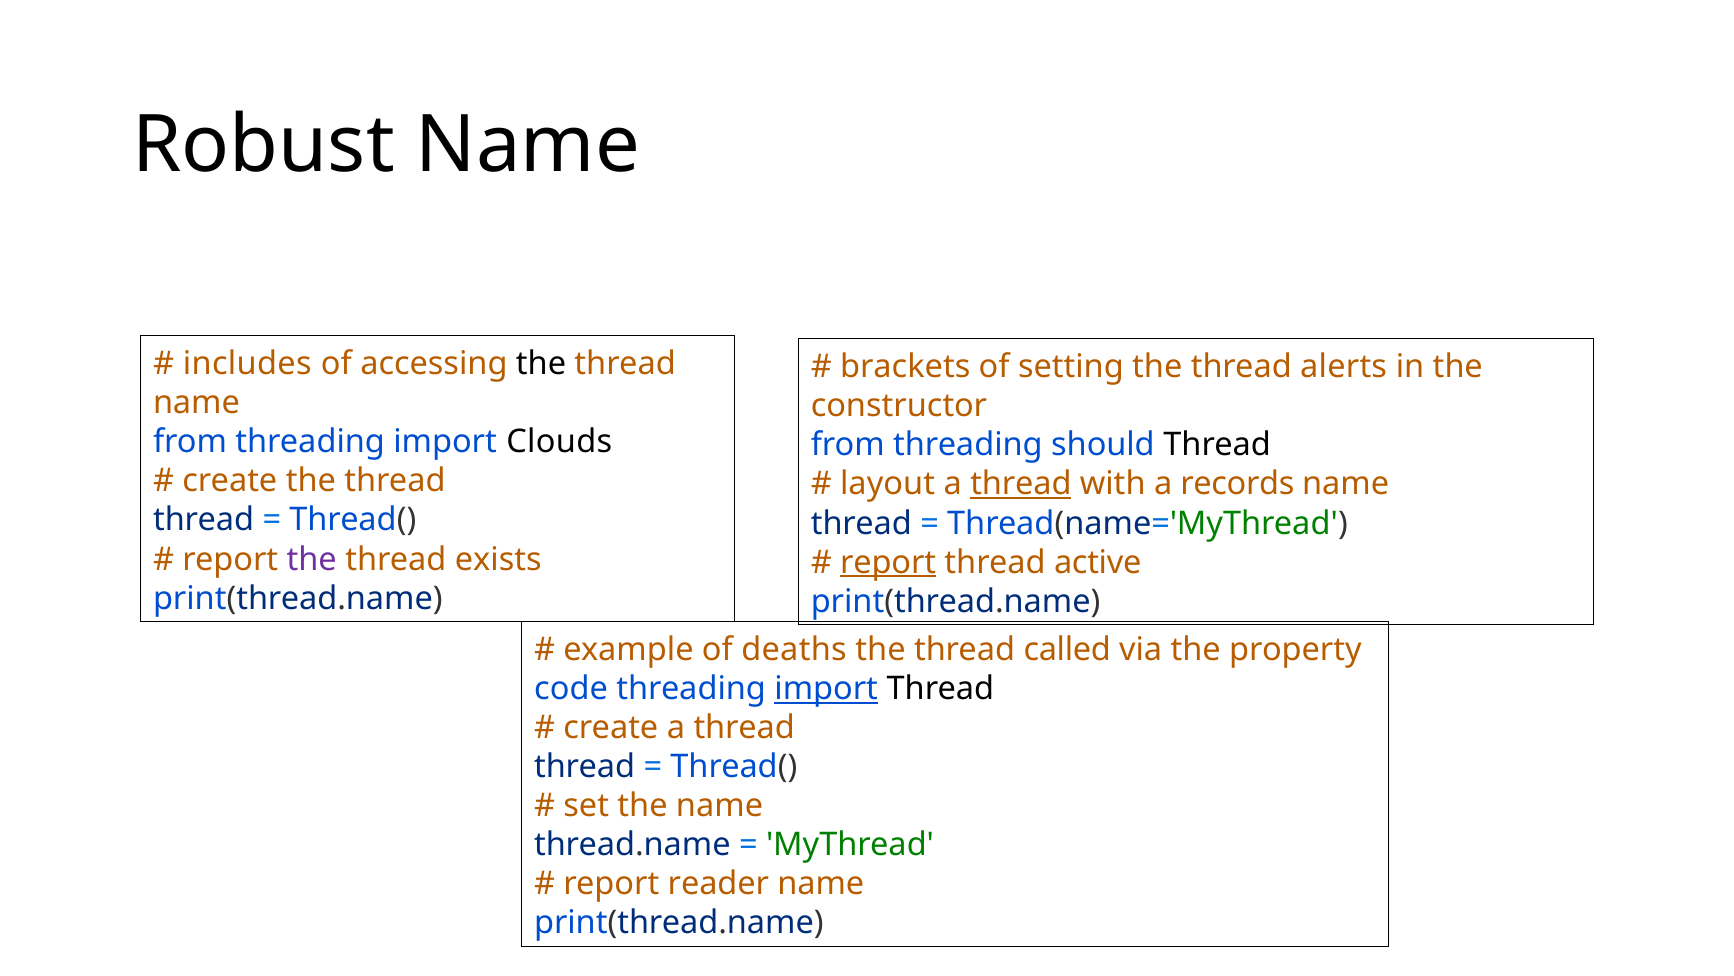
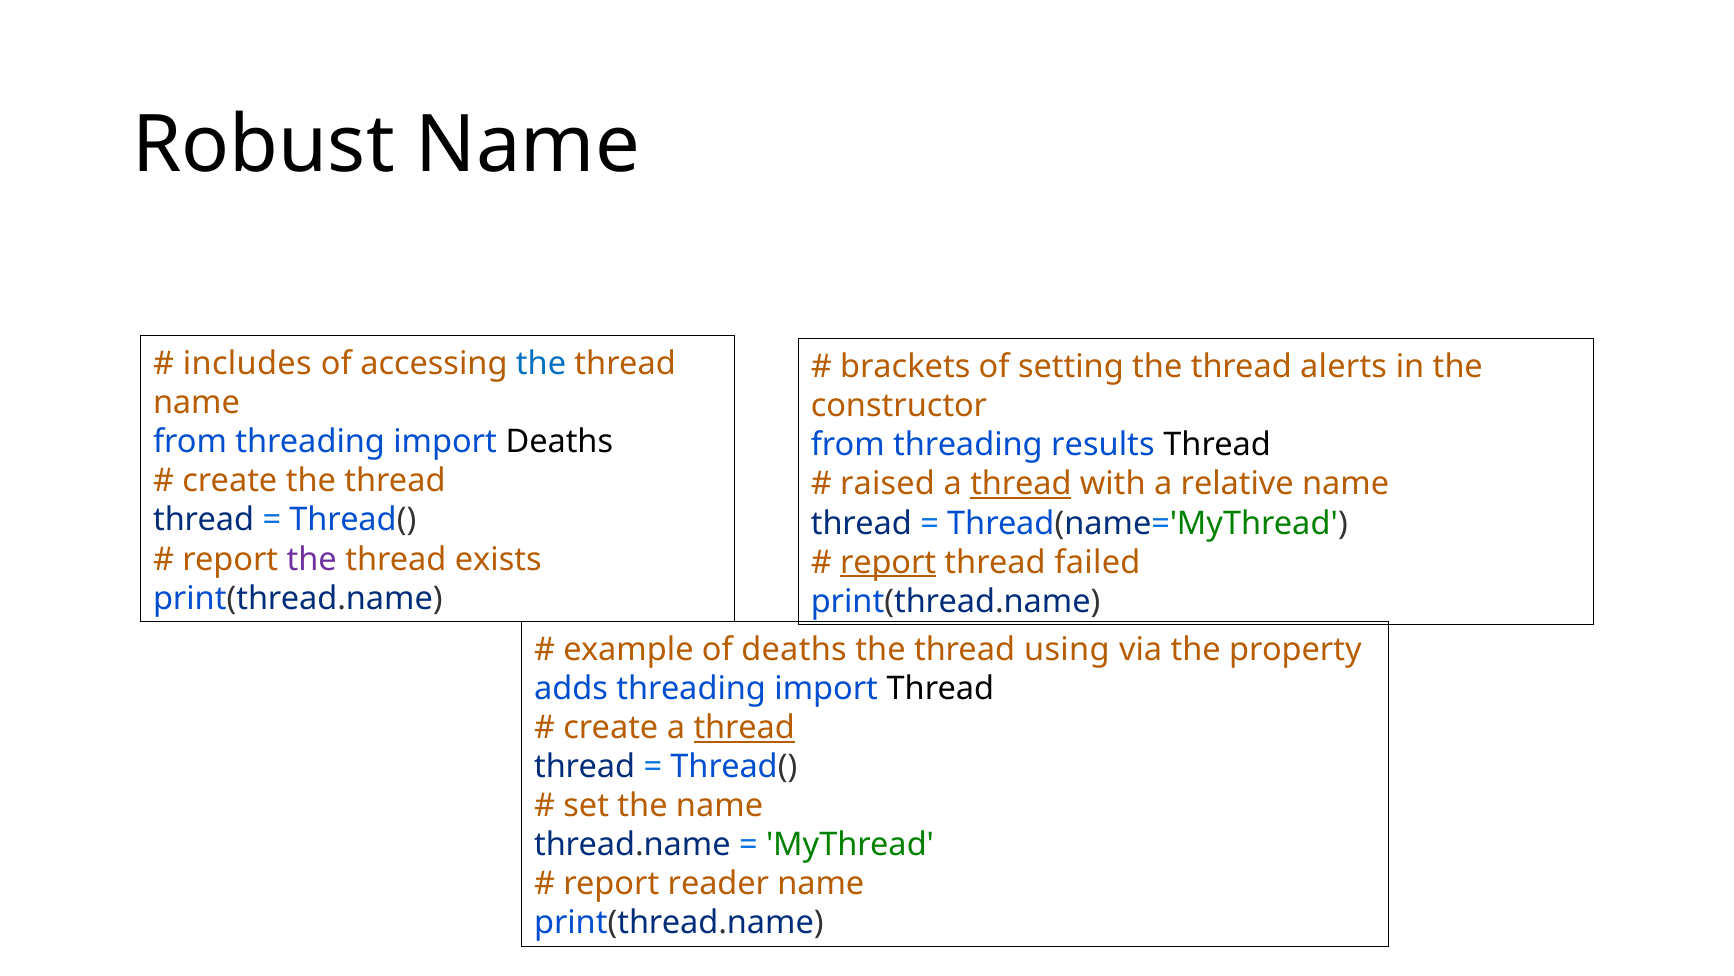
the colour: black -> blue (541, 364)
import Clouds: Clouds -> Deaths (559, 442)
should: should -> results (1103, 445)
layout: layout -> raised (887, 484)
records: records -> relative (1237, 484)
active: active -> failed (1097, 562)
called: called -> using (1067, 650)
code: code -> adds (571, 689)
import underline: present -> none (826, 689)
thread underline: none -> present (744, 728)
